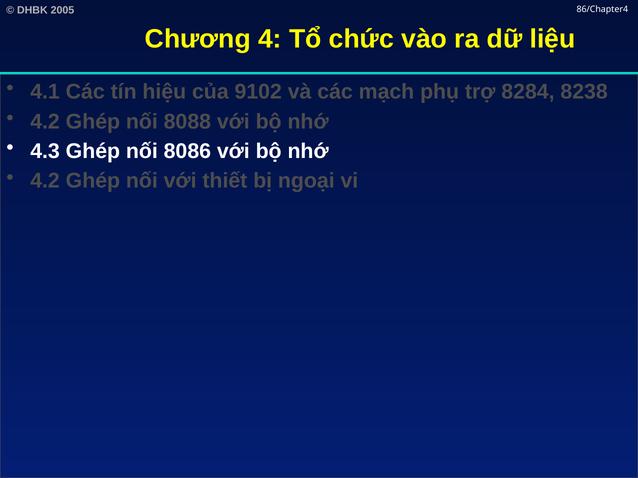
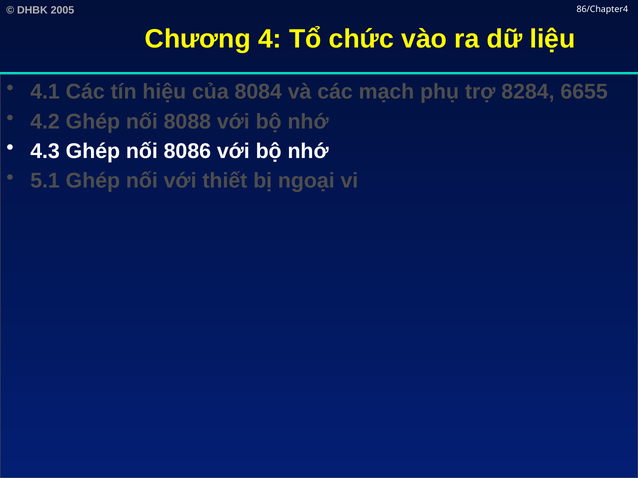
9102: 9102 -> 8084 (258, 92)
8238: 8238 -> 6655 (584, 92)
4.2: 4.2 -> 5.1 (45, 181)
